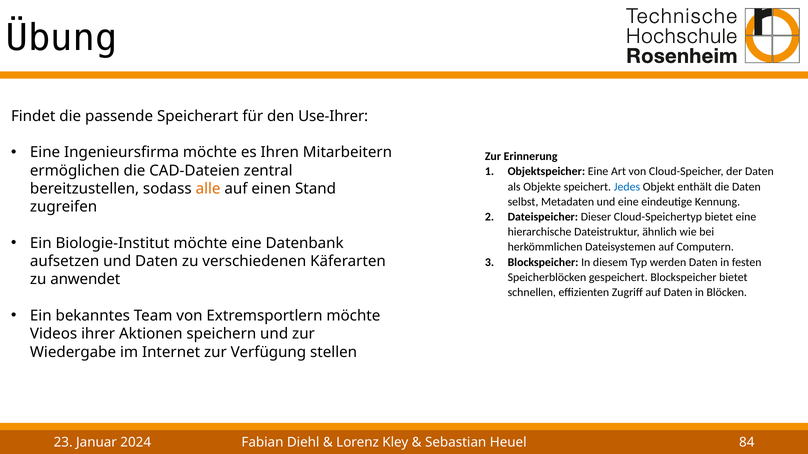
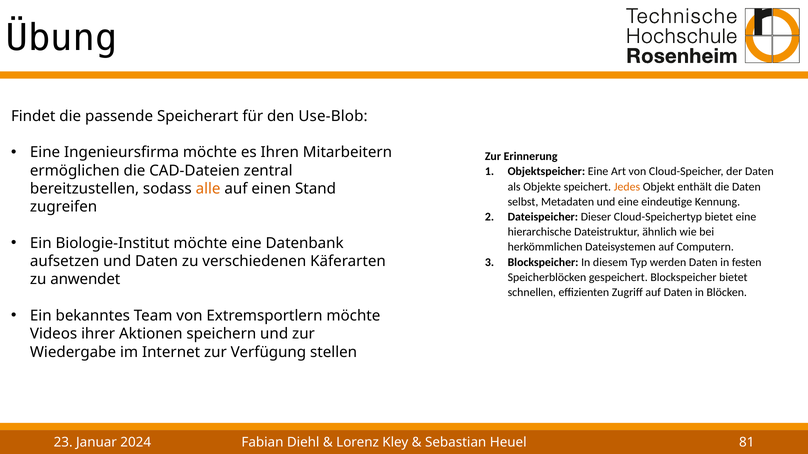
Use-Ihrer: Use-Ihrer -> Use-Blob (333, 116)
Jedes colour: blue -> orange (627, 187)
84: 84 -> 81 (747, 443)
